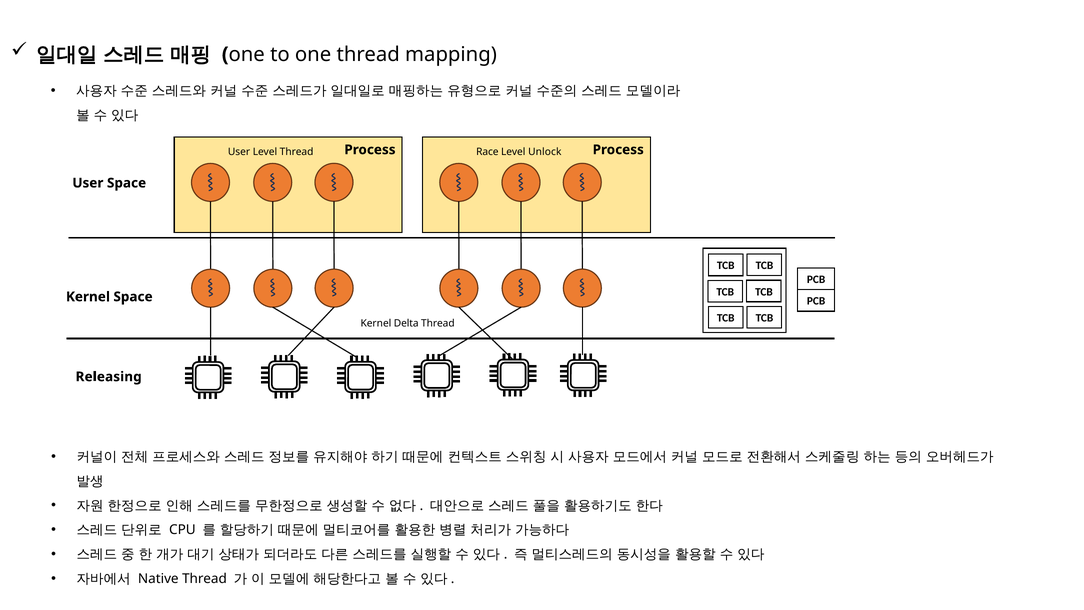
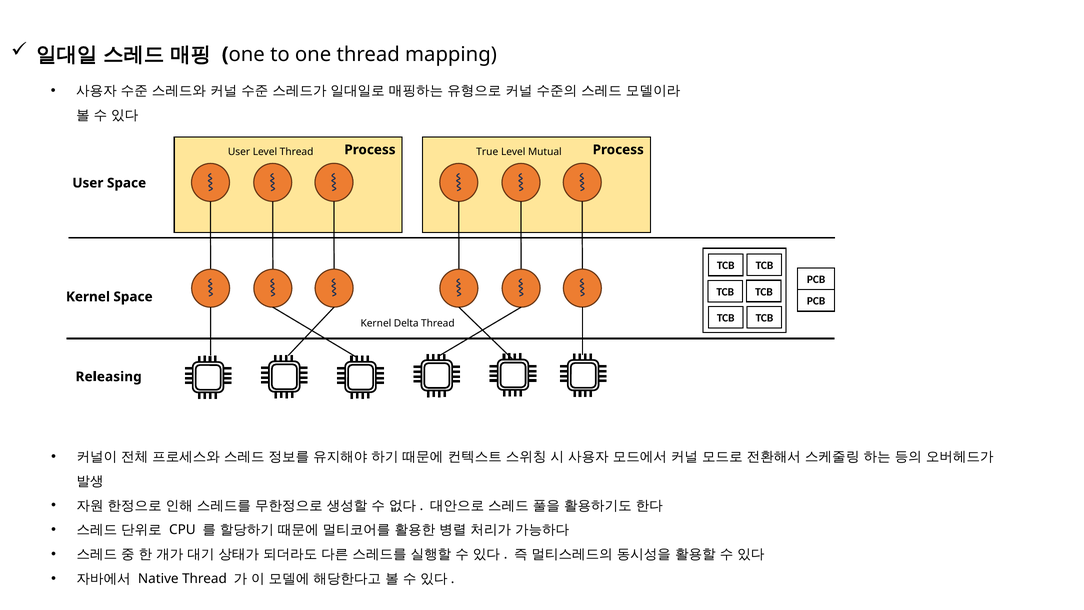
Race: Race -> True (487, 152)
Unlock: Unlock -> Mutual (545, 152)
